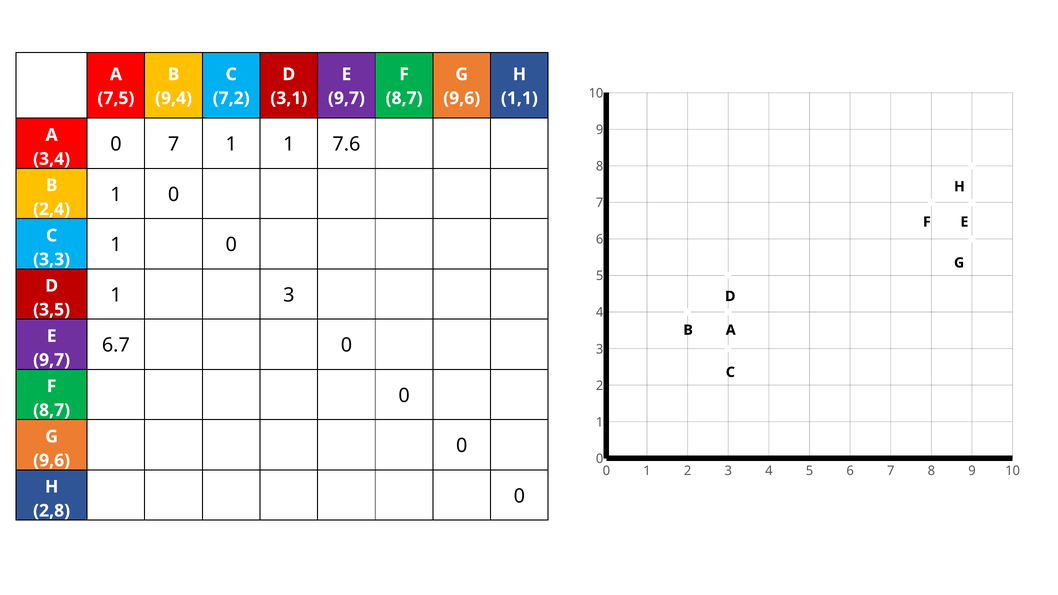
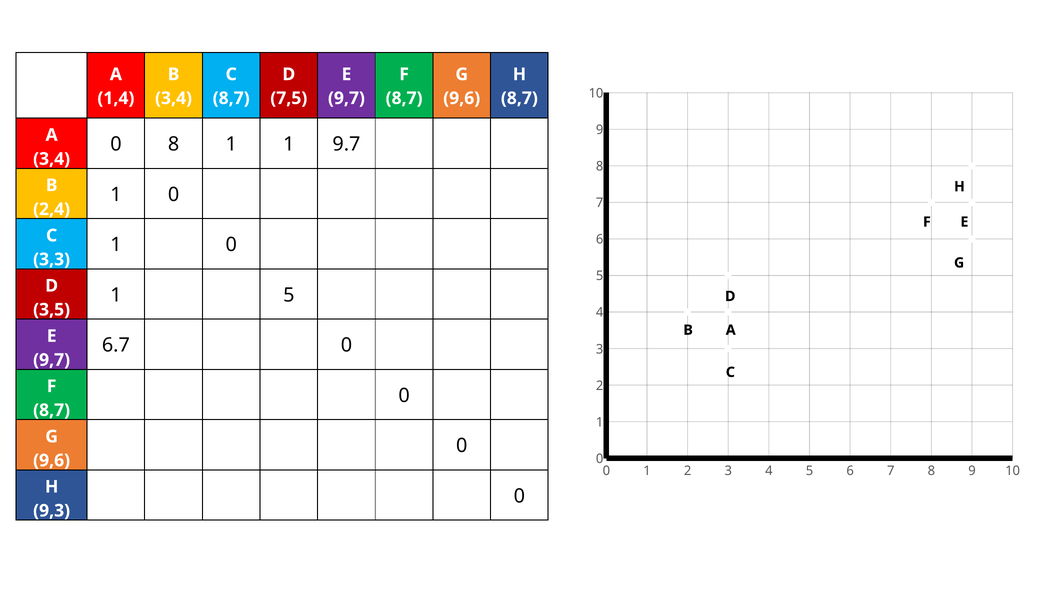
7,5: 7,5 -> 1,4 (116, 98)
9,4: 9,4 -> 3,4 (174, 98)
7,2: 7,2 -> 8,7 (231, 98)
3,1: 3,1 -> 7,5 (289, 98)
1,1: 1,1 -> 8,7 (519, 98)
0 7: 7 -> 8 (174, 144)
7.6: 7.6 -> 9.7 (346, 144)
1 3: 3 -> 5 (289, 295)
2,8: 2,8 -> 9,3 (52, 511)
